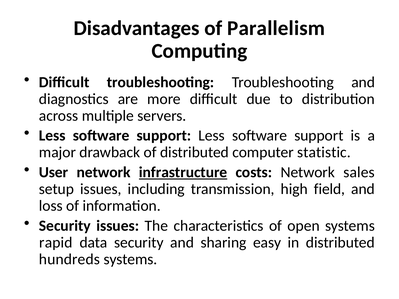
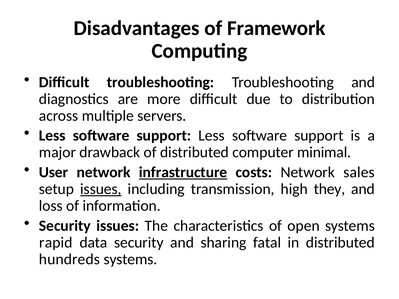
Parallelism: Parallelism -> Framework (276, 28)
statistic: statistic -> minimal (324, 152)
issues underline: none -> present (101, 189)
field: field -> they (330, 189)
easy: easy -> fatal (267, 243)
